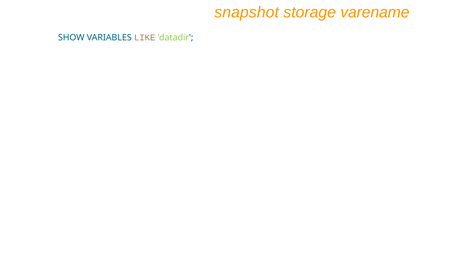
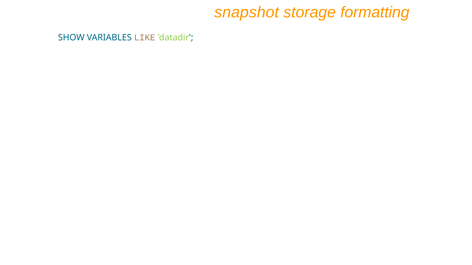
varename: varename -> formatting (375, 12)
